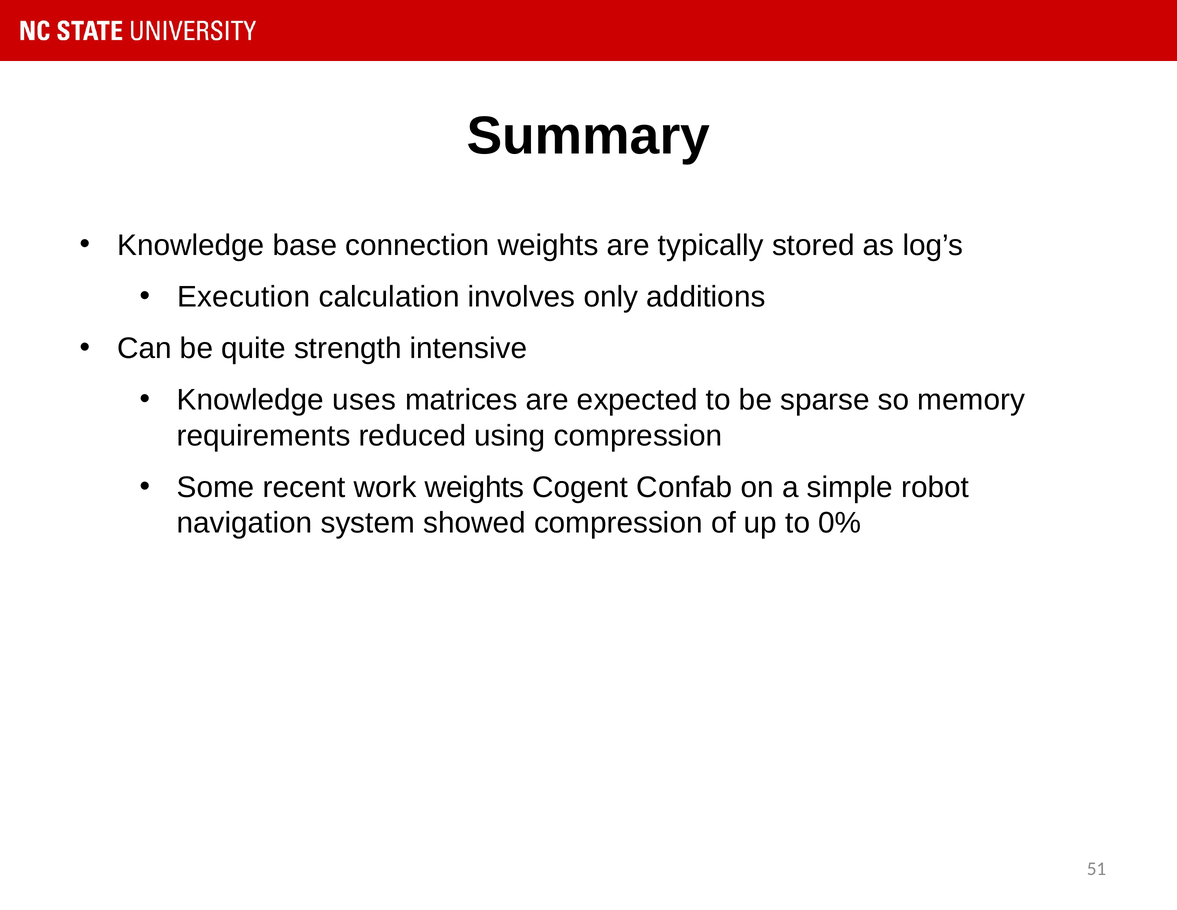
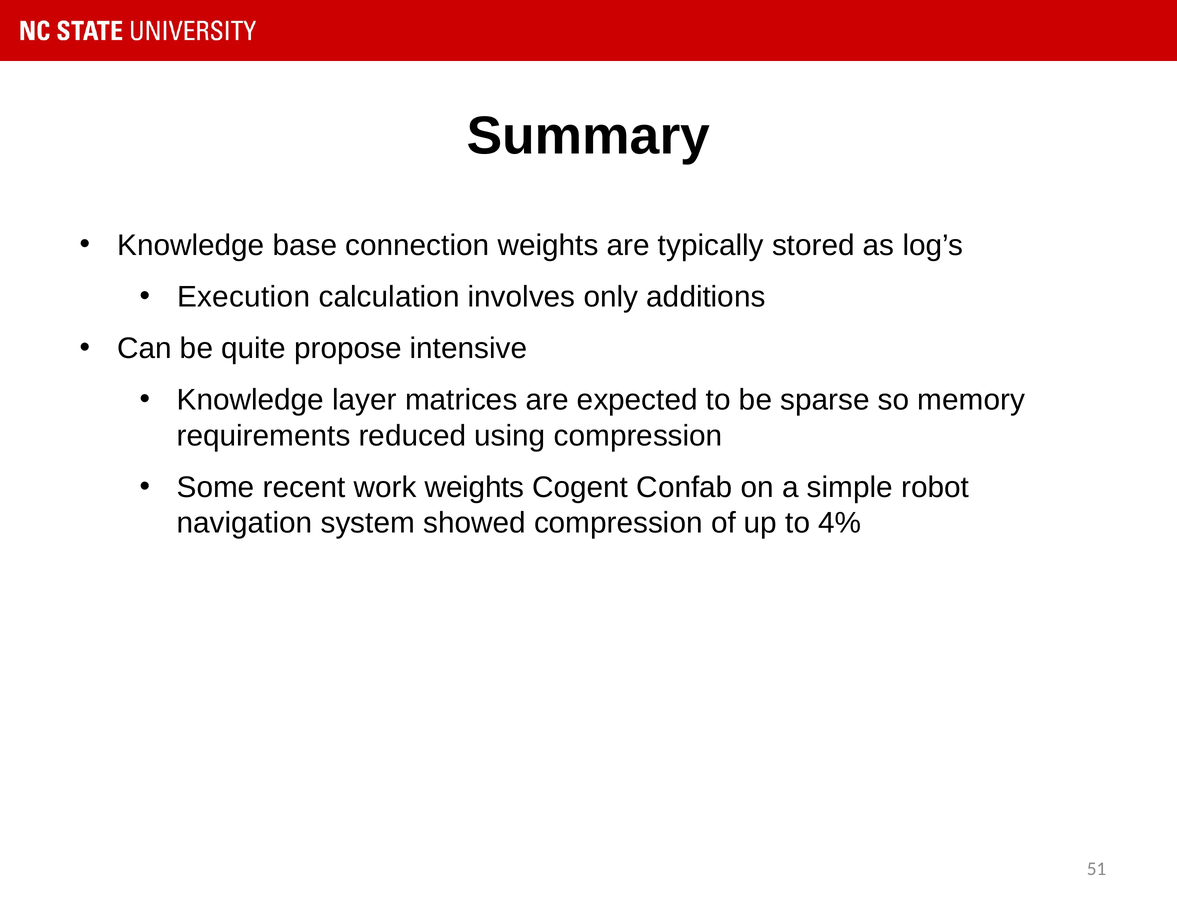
strength: strength -> propose (348, 348)
uses: uses -> layer (364, 400)
0%: 0% -> 4% (840, 523)
